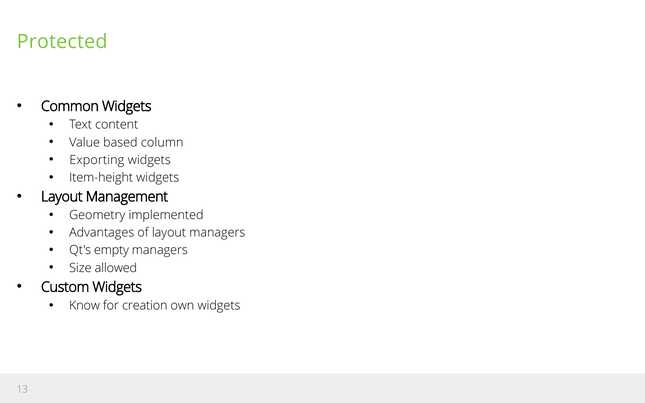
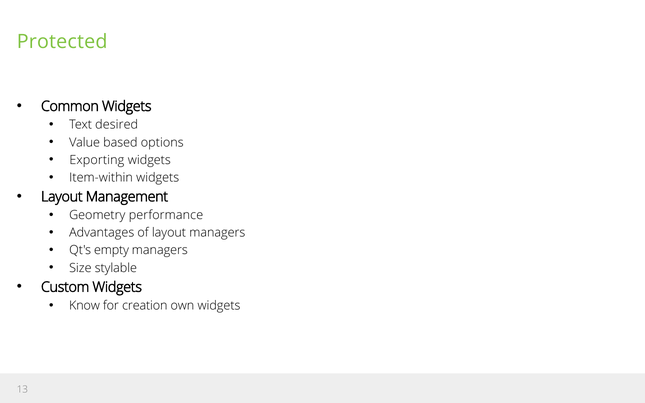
content: content -> desired (117, 125)
column: column -> options (162, 142)
Item-height: Item-height -> Item-within (101, 178)
implemented: implemented -> performance (166, 215)
allowed: allowed -> stylable (116, 268)
